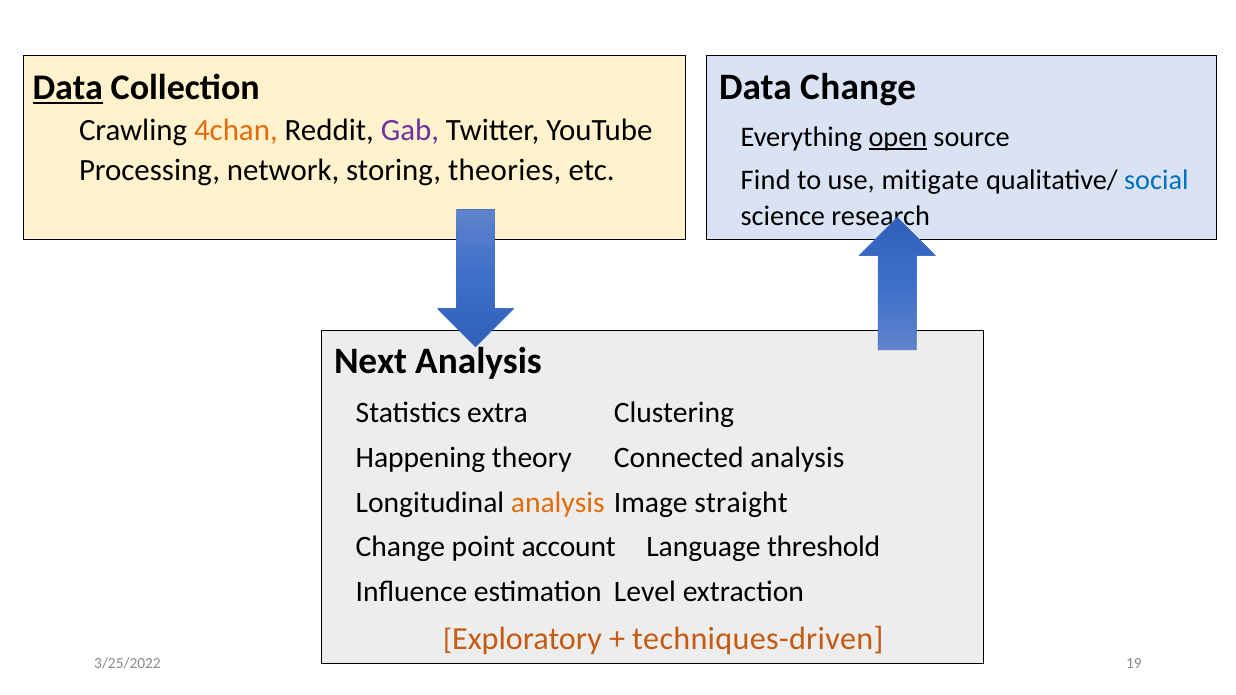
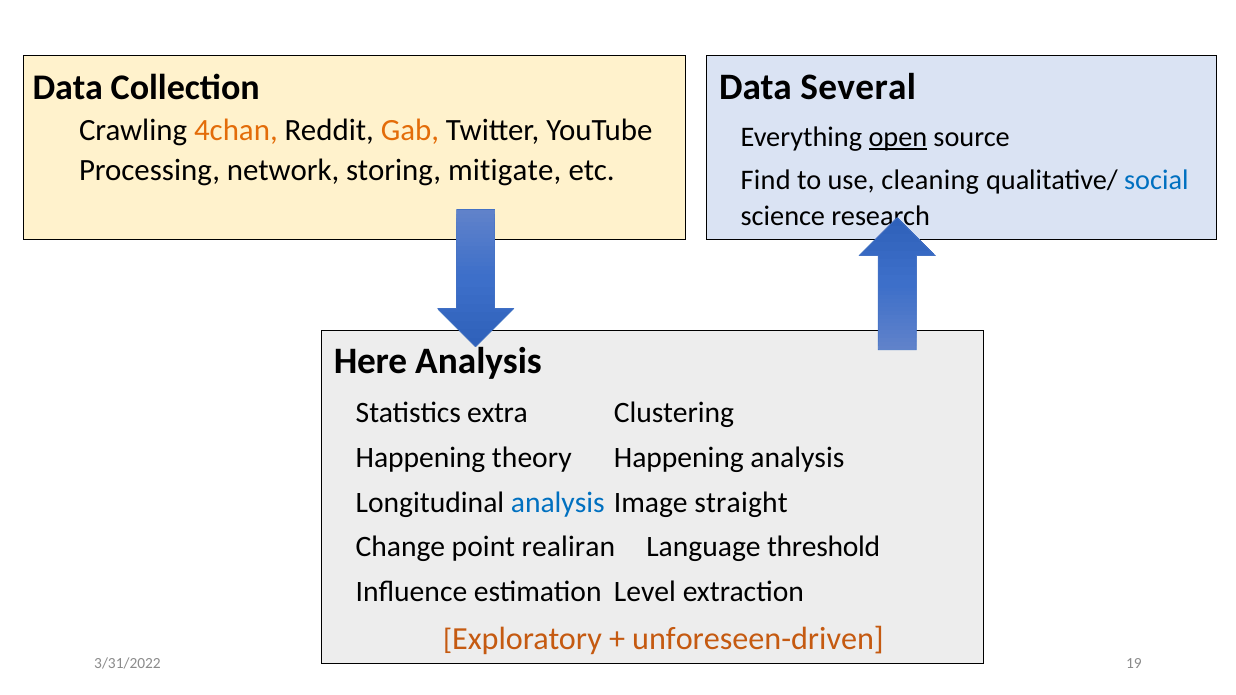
Data Change: Change -> Several (858, 87)
Data underline: present -> none (68, 88)
Gab colour: purple -> orange (410, 130)
theories: theories -> mitigate (505, 170)
mitigate: mitigate -> cleaning (930, 181)
Next: Next -> Here (371, 361)
theory Connected: Connected -> Happening (679, 457)
analysis colour: orange -> blue (558, 502)
account: account -> realiran (568, 547)
techniques-driven: techniques-driven -> unforeseen-driven (758, 639)
3/25/2022: 3/25/2022 -> 3/31/2022 (128, 664)
